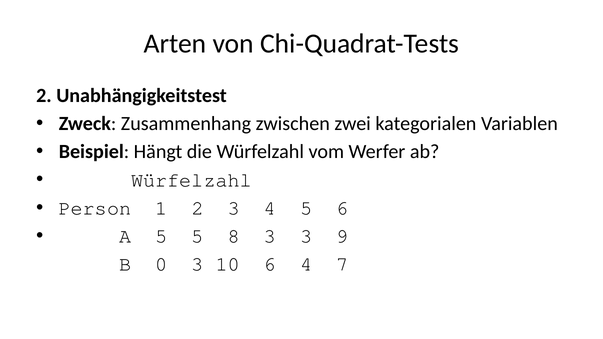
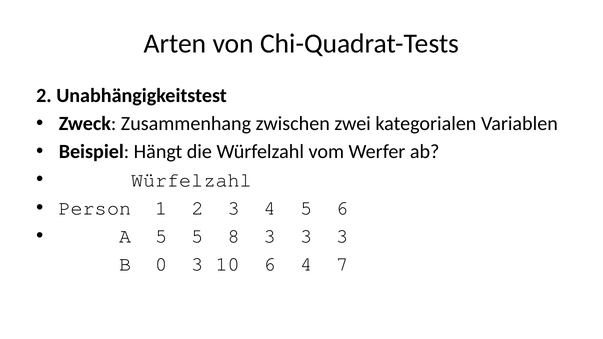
3 3 9: 9 -> 3 (342, 236)
